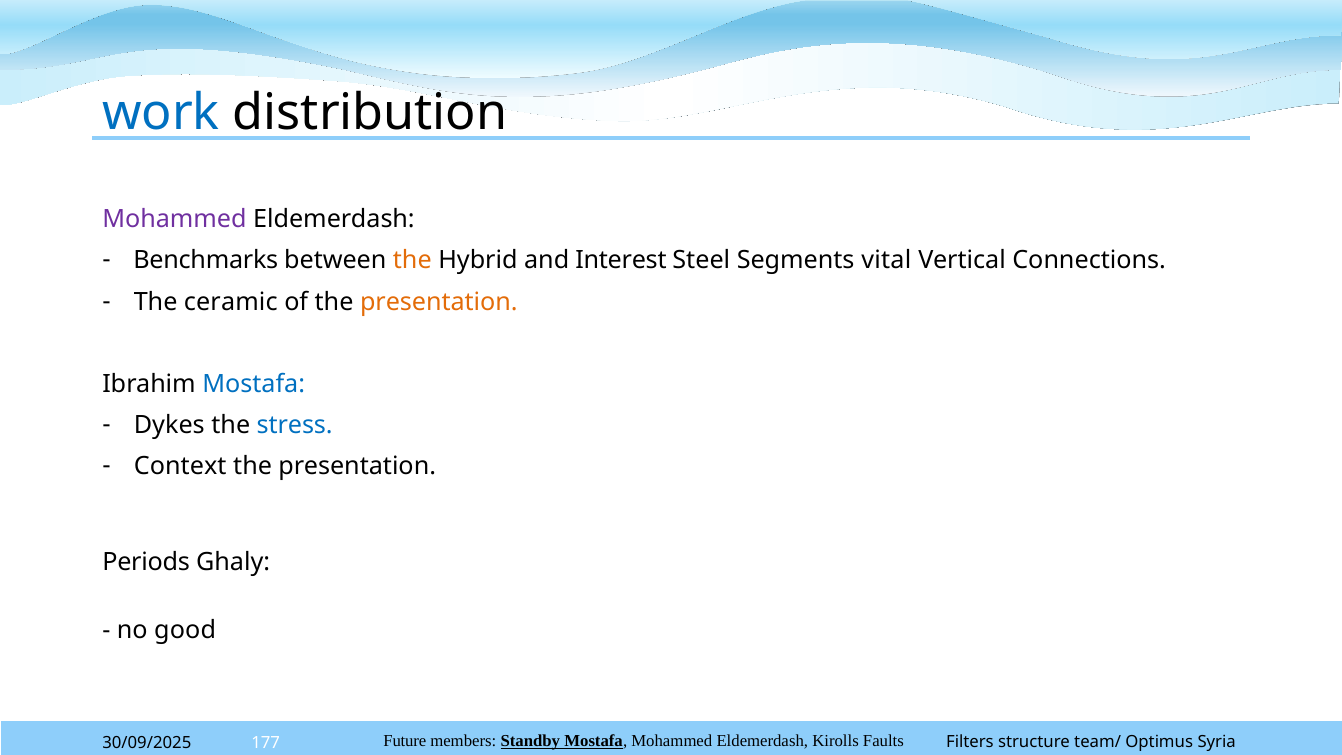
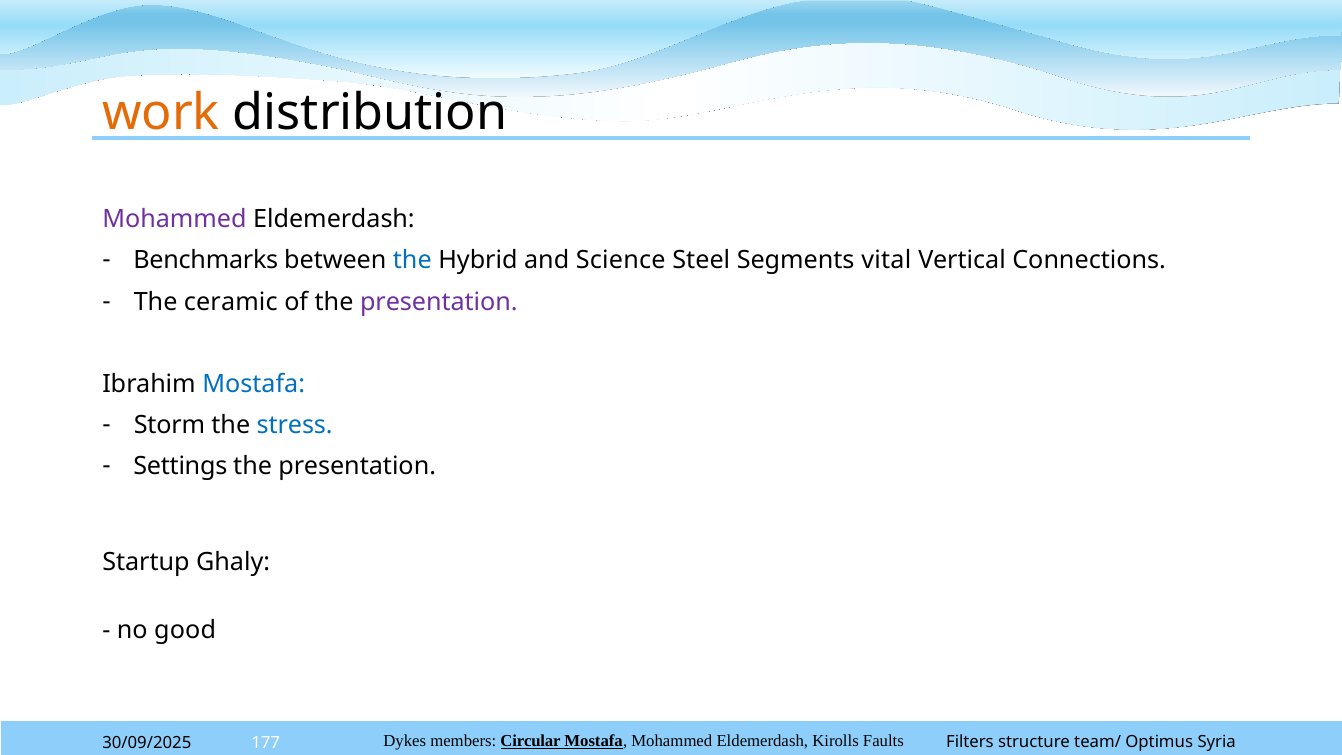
work colour: blue -> orange (161, 113)
the colour: orange -> blue (412, 261)
Interest: Interest -> Science (621, 261)
presentation colour: orange -> purple (439, 302)
Dykes: Dykes -> Storm (169, 425)
Context: Context -> Settings (180, 466)
Periods: Periods -> Startup (146, 562)
Future: Future -> Dykes (405, 741)
Standby: Standby -> Circular (530, 741)
